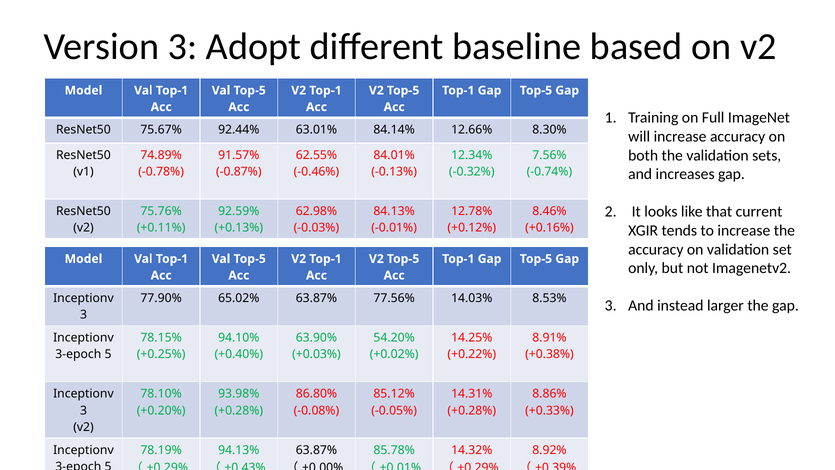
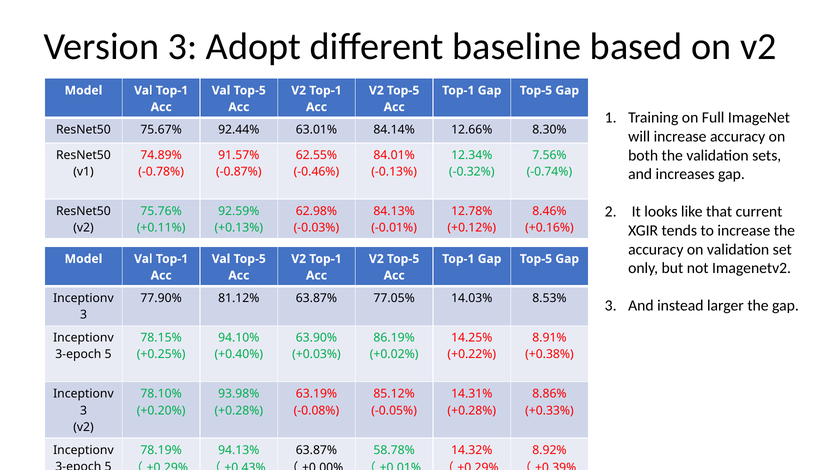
65.02%: 65.02% -> 81.12% (239, 298)
77.56%: 77.56% -> 77.05% (394, 298)
54.20%: 54.20% -> 86.19% (394, 338)
86.80%: 86.80% -> 63.19% (316, 394)
85.78%: 85.78% -> 58.78% (394, 450)
